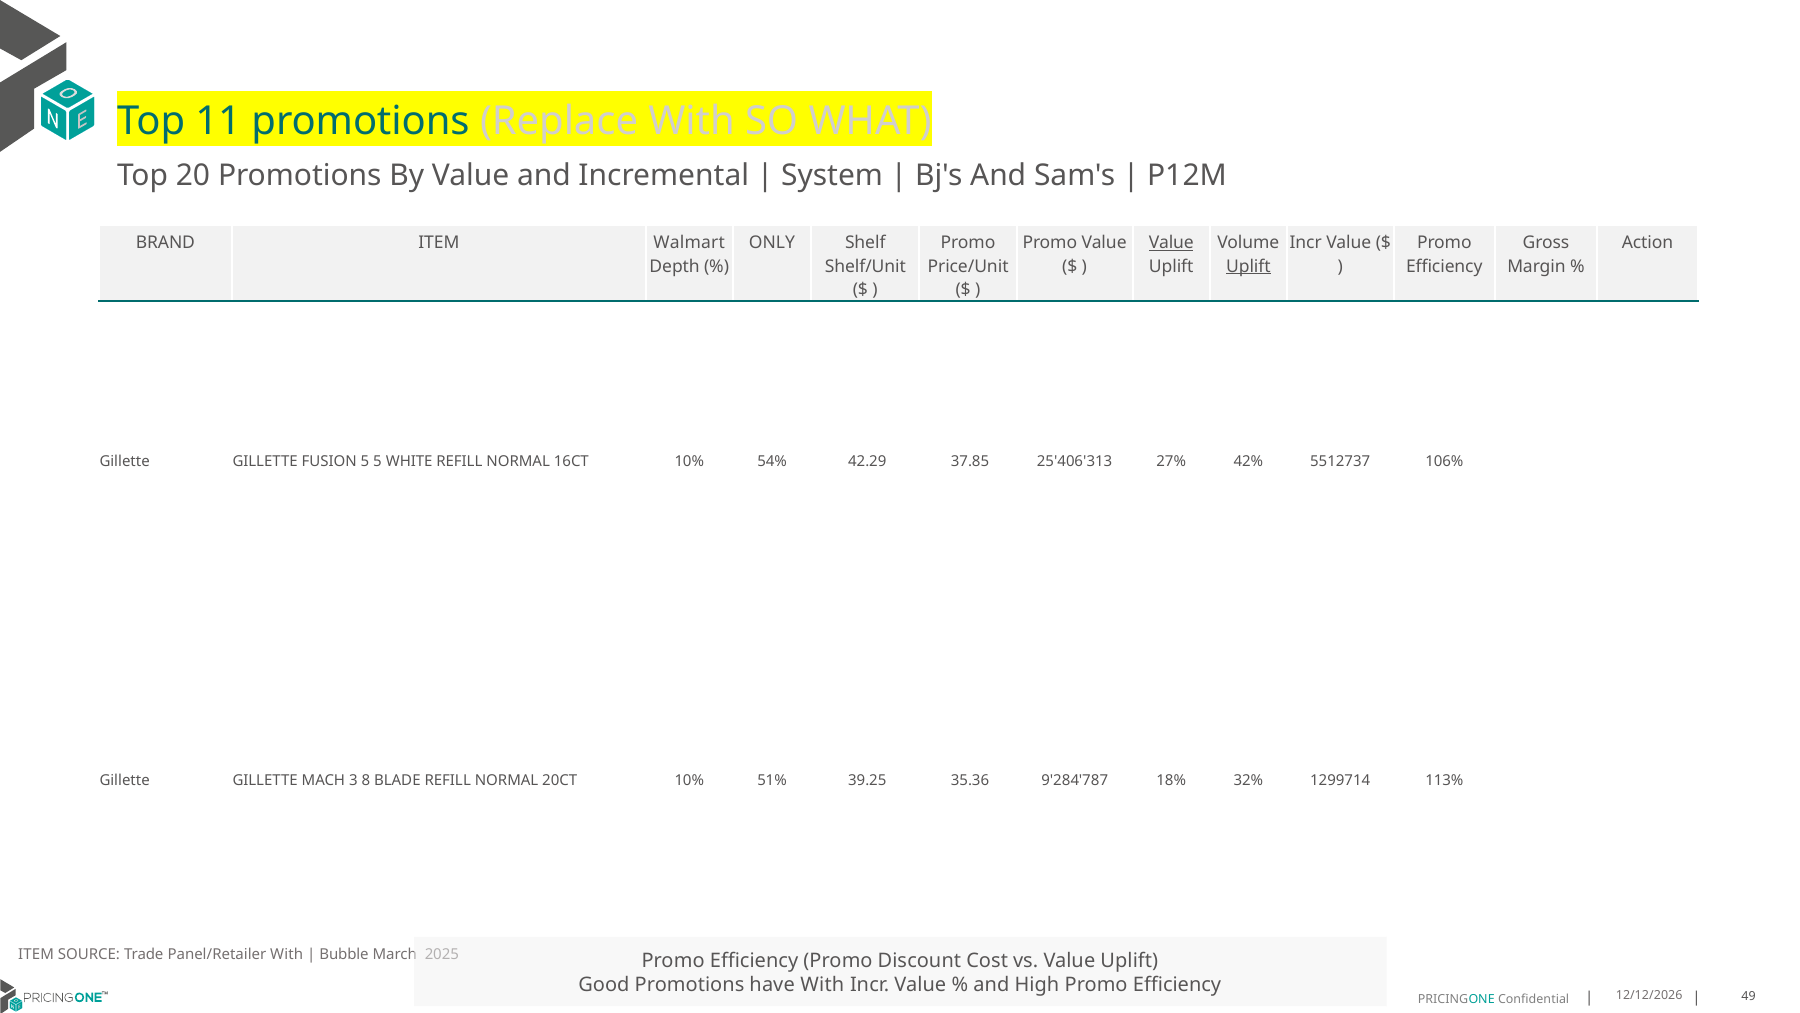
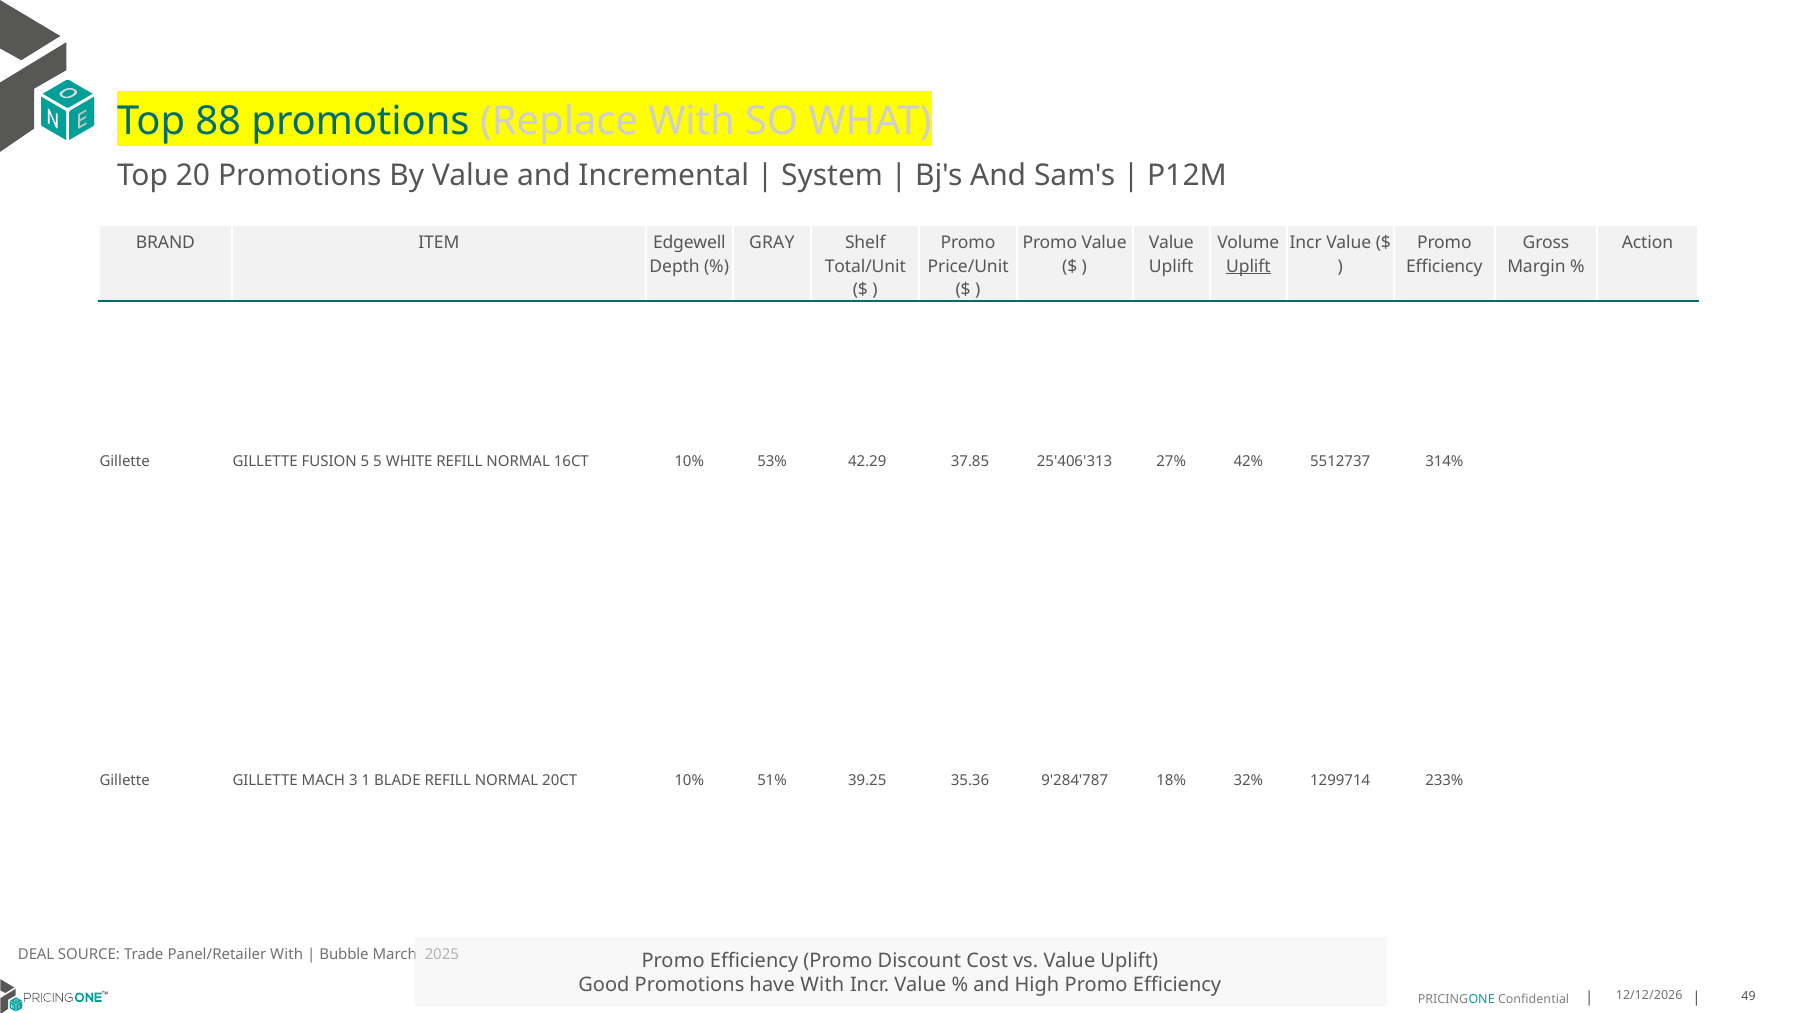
11: 11 -> 88 (218, 121)
Walmart: Walmart -> Edgewell (689, 243)
ONLY: ONLY -> GRAY (772, 243)
Value underline: present -> none (1171, 243)
Shelf/Unit: Shelf/Unit -> Total/Unit (865, 266)
54%: 54% -> 53% (772, 461)
106%: 106% -> 314% (1444, 461)
8: 8 -> 1 (366, 780)
113%: 113% -> 233% (1444, 780)
ITEM: ITEM -> DEAL (36, 954)
